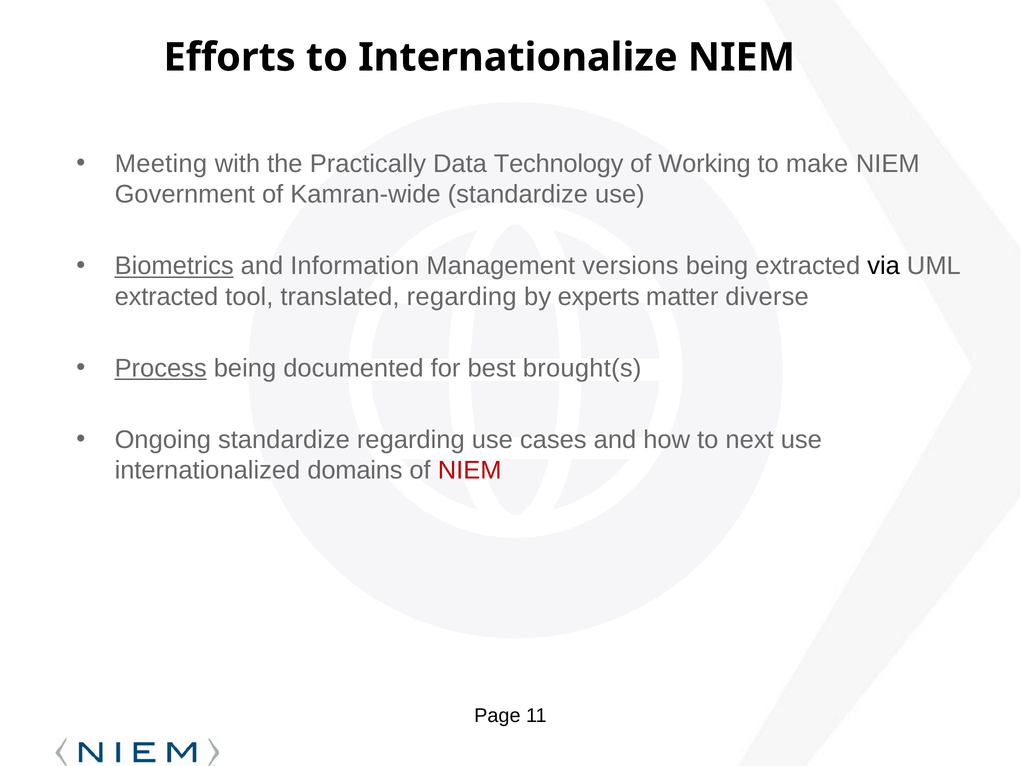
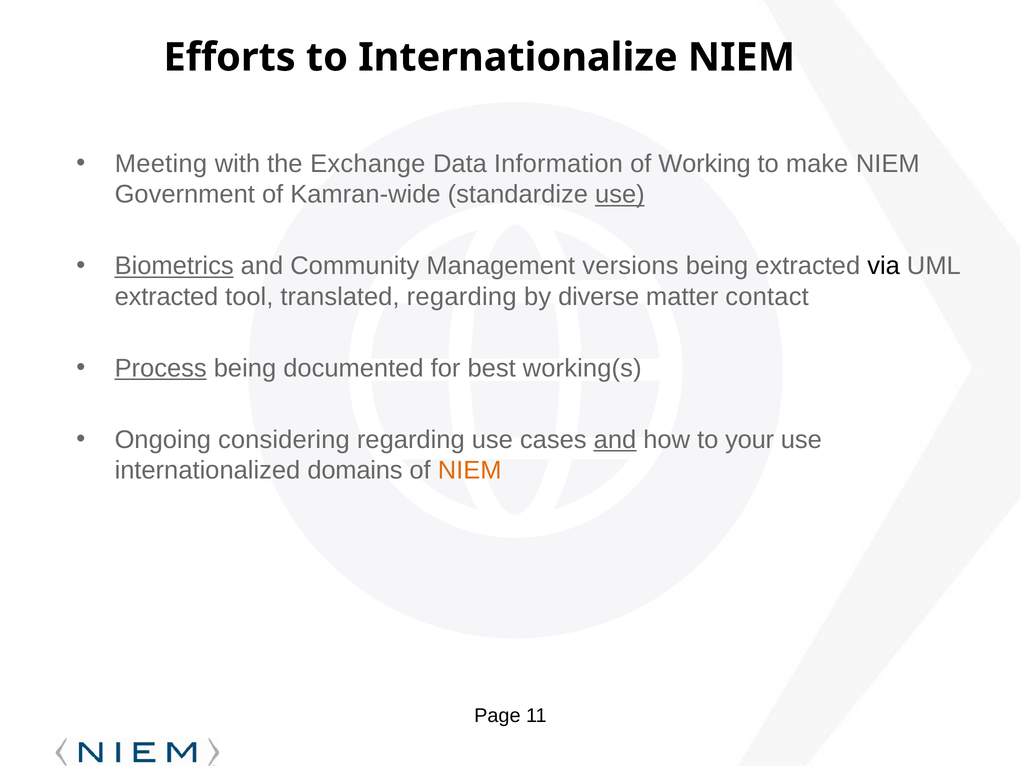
Practically: Practically -> Exchange (368, 164)
Technology: Technology -> Information (558, 164)
use underline: none -> present (620, 194)
Information: Information -> Community (355, 266)
experts: experts -> diverse (599, 297)
diverse: diverse -> contact (767, 297)
brought(s: brought(s -> working(s (582, 368)
Ongoing standardize: standardize -> considering (284, 440)
and underline: none -> present (615, 440)
next: next -> your (750, 440)
NIEM colour: red -> orange (470, 470)
